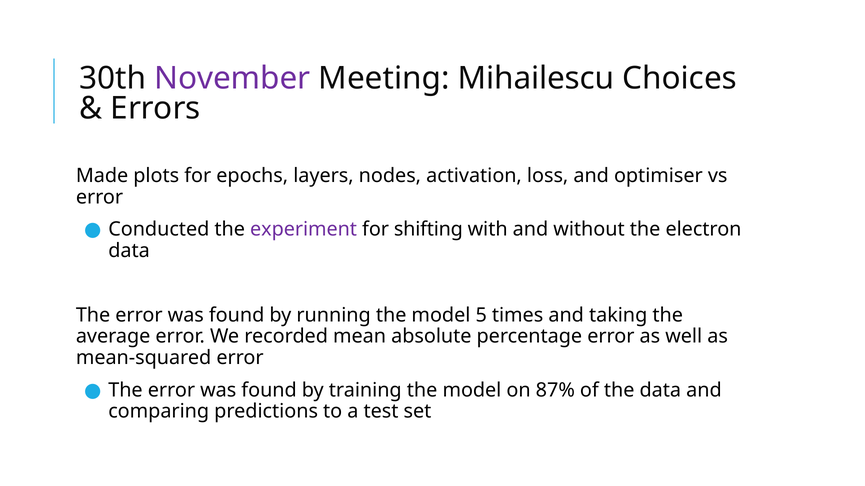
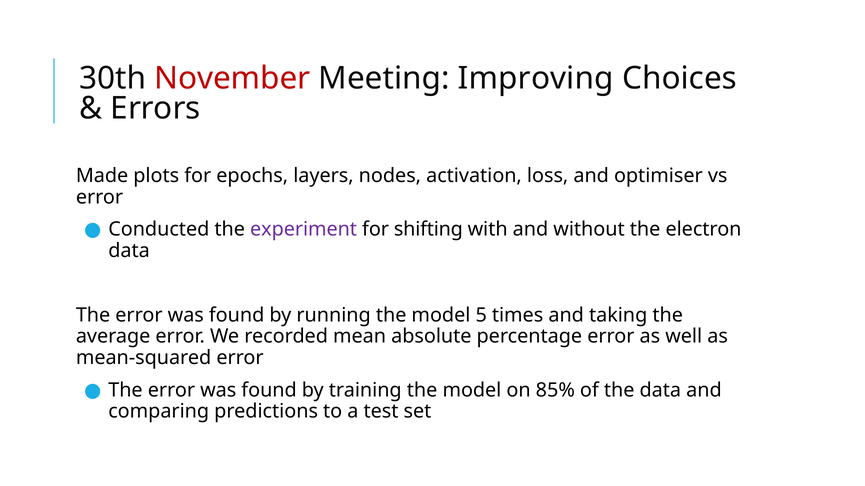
November colour: purple -> red (232, 78)
Mihailescu: Mihailescu -> Improving (536, 78)
87%: 87% -> 85% (555, 390)
